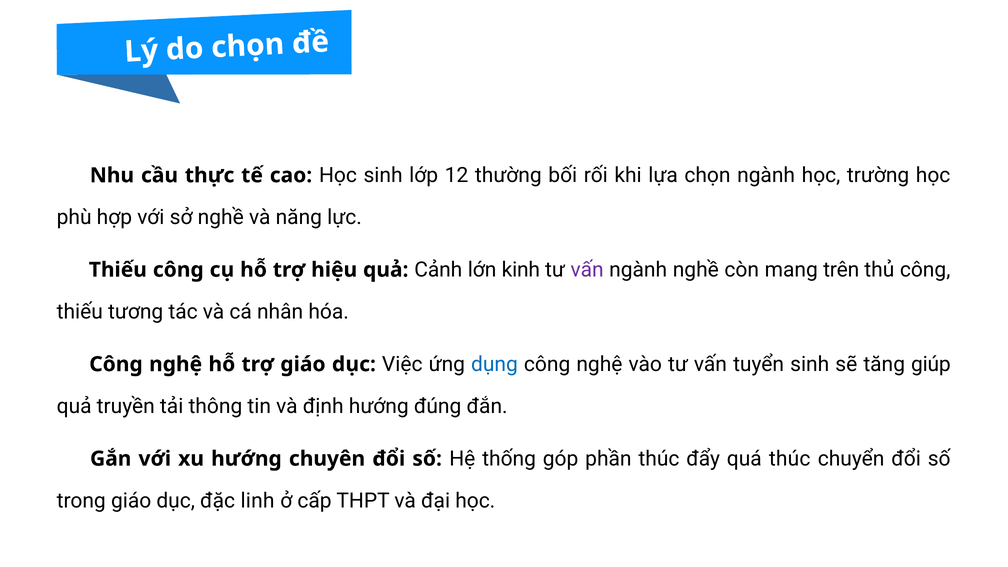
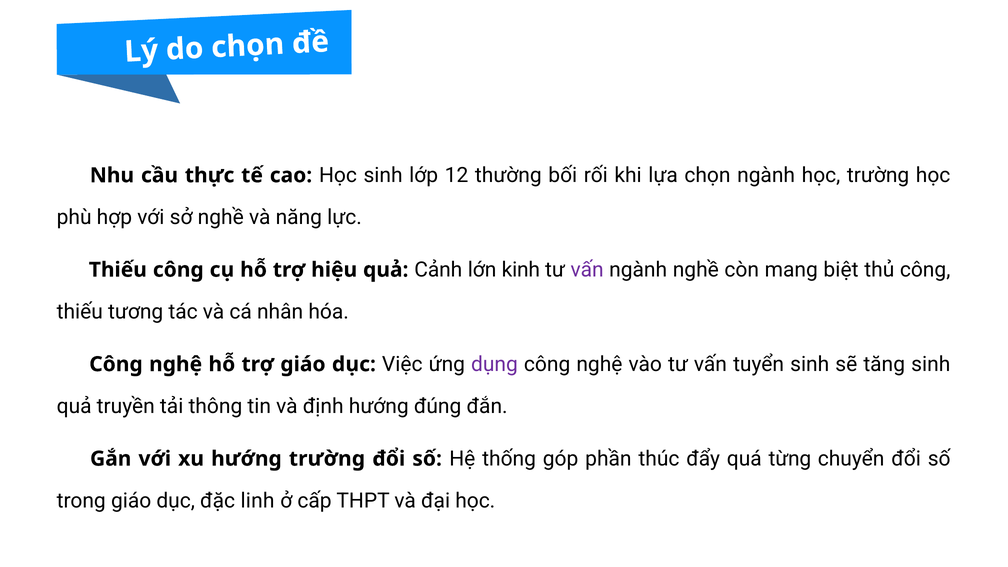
trên: trên -> biệt (841, 270)
dụng colour: blue -> purple (494, 364)
tăng giúp: giúp -> sinh (931, 364)
hướng chuyên: chuyên -> trường (327, 459)
quá thúc: thúc -> từng (790, 459)
